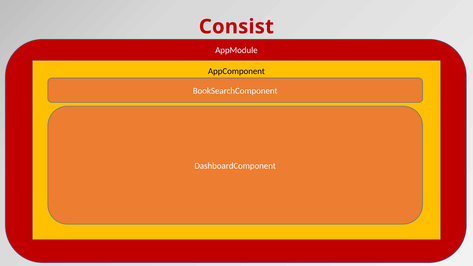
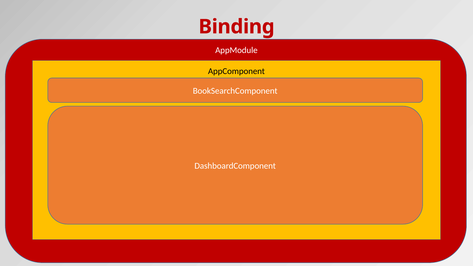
Consist: Consist -> Binding (237, 27)
